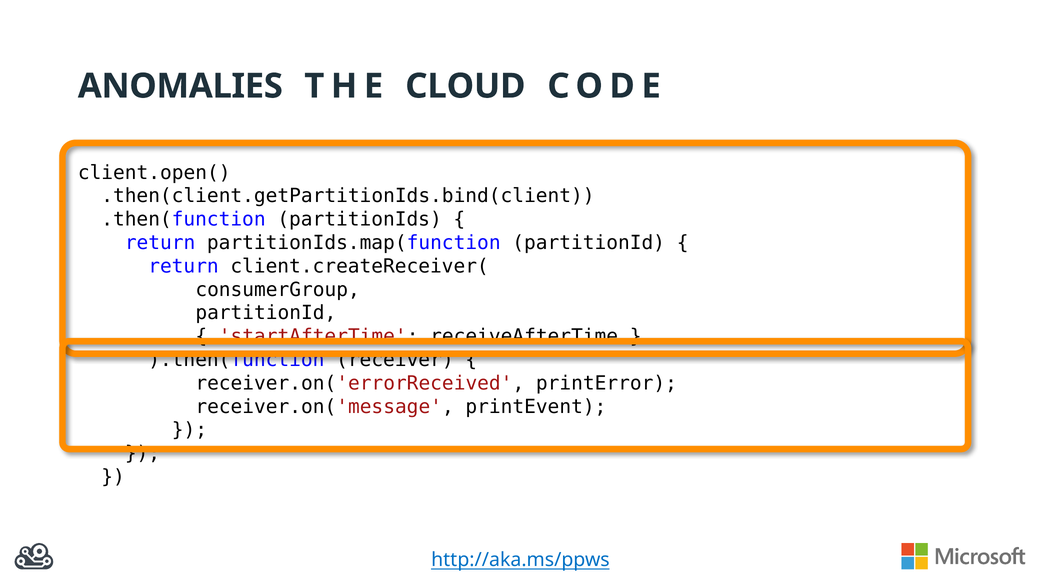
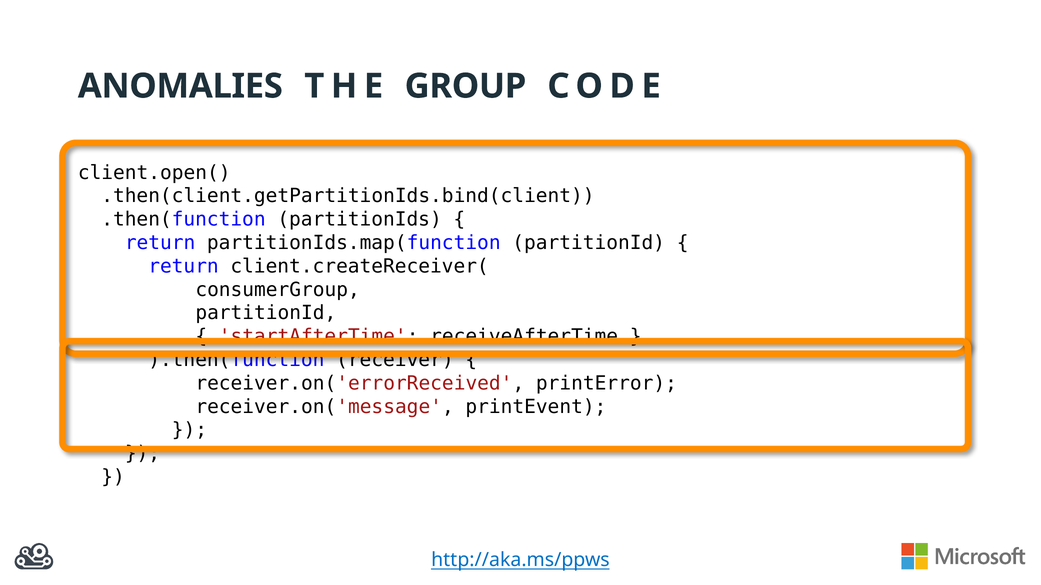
CLOUD: CLOUD -> GROUP (465, 86)
